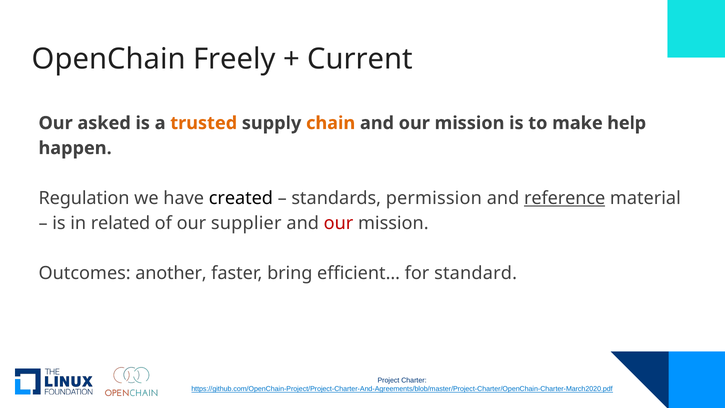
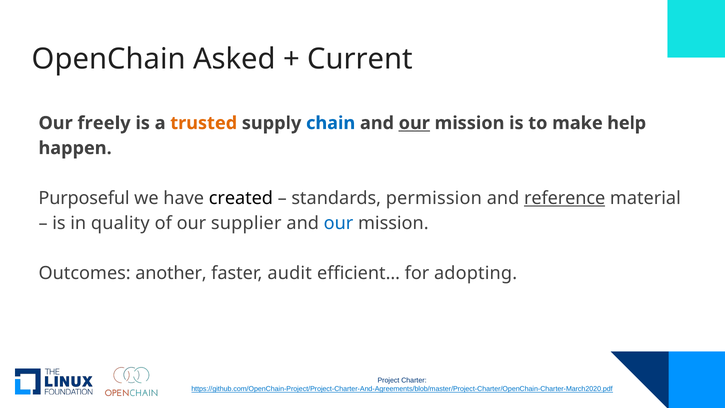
Freely: Freely -> Asked (234, 59)
asked: asked -> freely (104, 123)
chain colour: orange -> blue (331, 123)
our underline: none -> present (414, 123)
Regulation: Regulation -> Purposeful (84, 198)
related: related -> quality (120, 223)
our colour: red -> blue (339, 223)
bring: bring -> audit (290, 273)
standard: standard -> adopting (476, 273)
